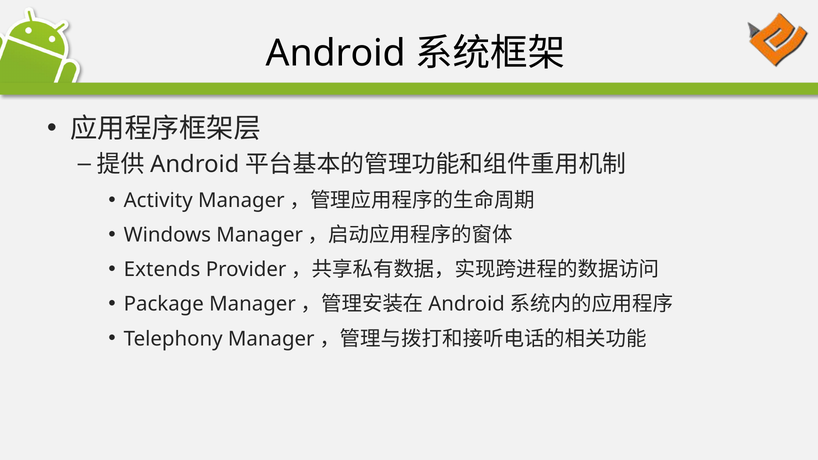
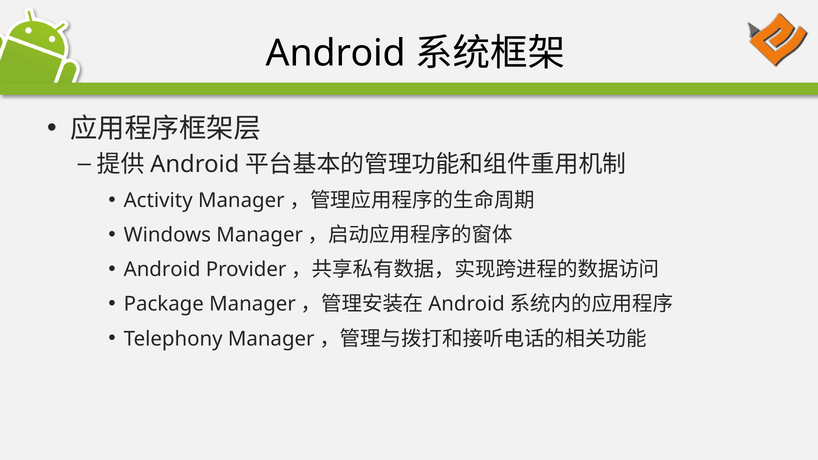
Extends: Extends -> Android (162, 270)
